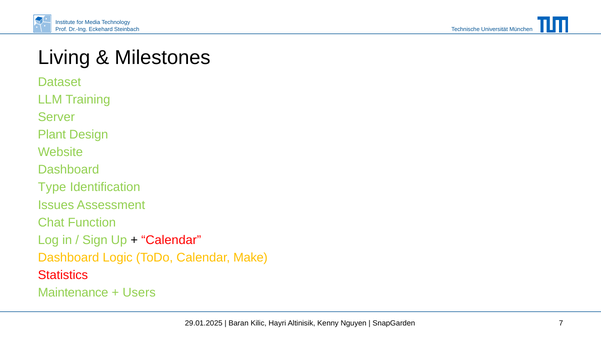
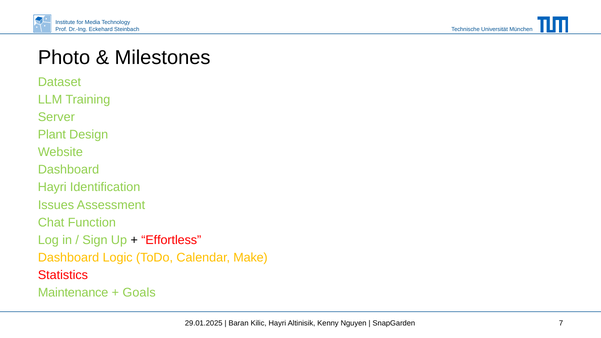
Living: Living -> Photo (64, 58)
Type: Type -> Hayri (52, 187)
Calendar: Calendar -> Effortless (171, 240)
Users: Users -> Goals (139, 293)
